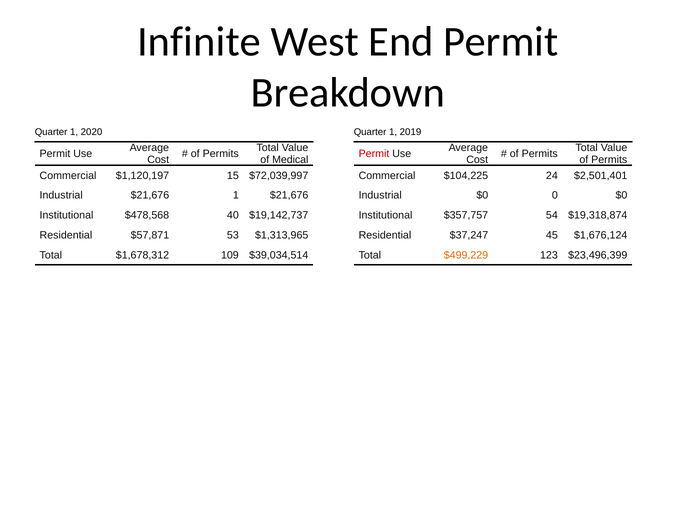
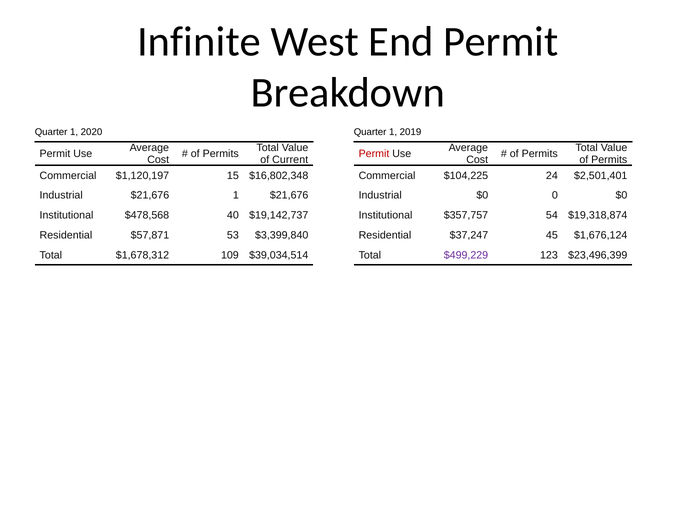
Medical: Medical -> Current (290, 160)
$72,039,997: $72,039,997 -> $16,802,348 (279, 176)
$1,313,965: $1,313,965 -> $3,399,840 (282, 235)
$499,229 colour: orange -> purple (466, 255)
